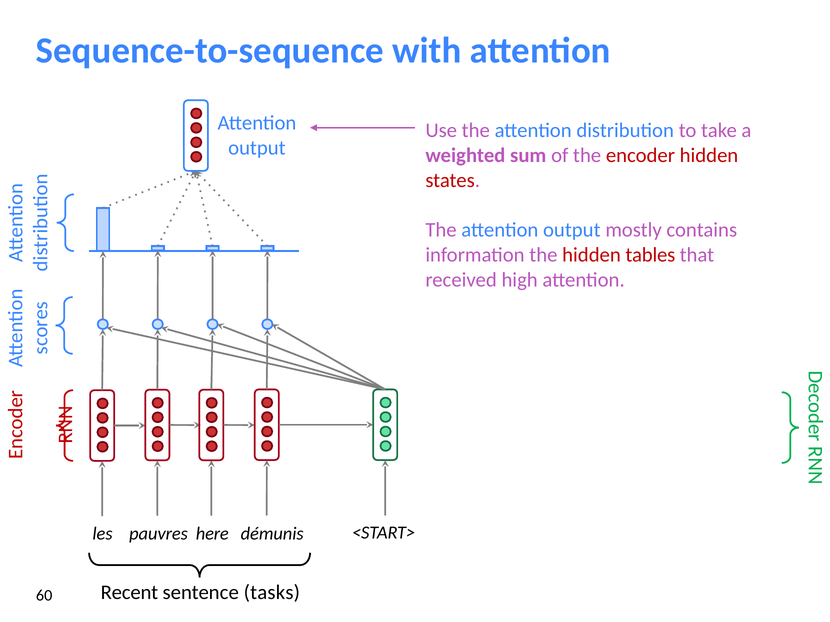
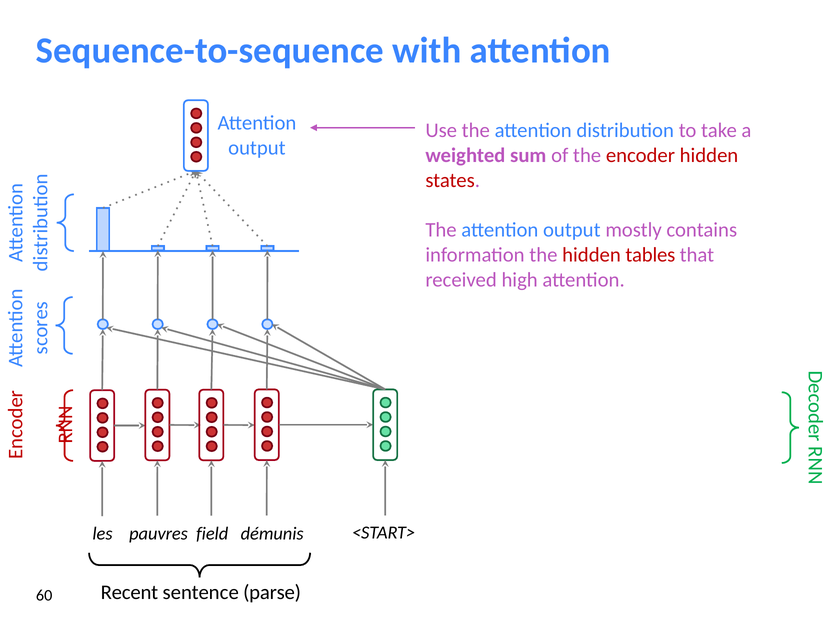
here: here -> field (212, 534)
tasks: tasks -> parse (272, 593)
